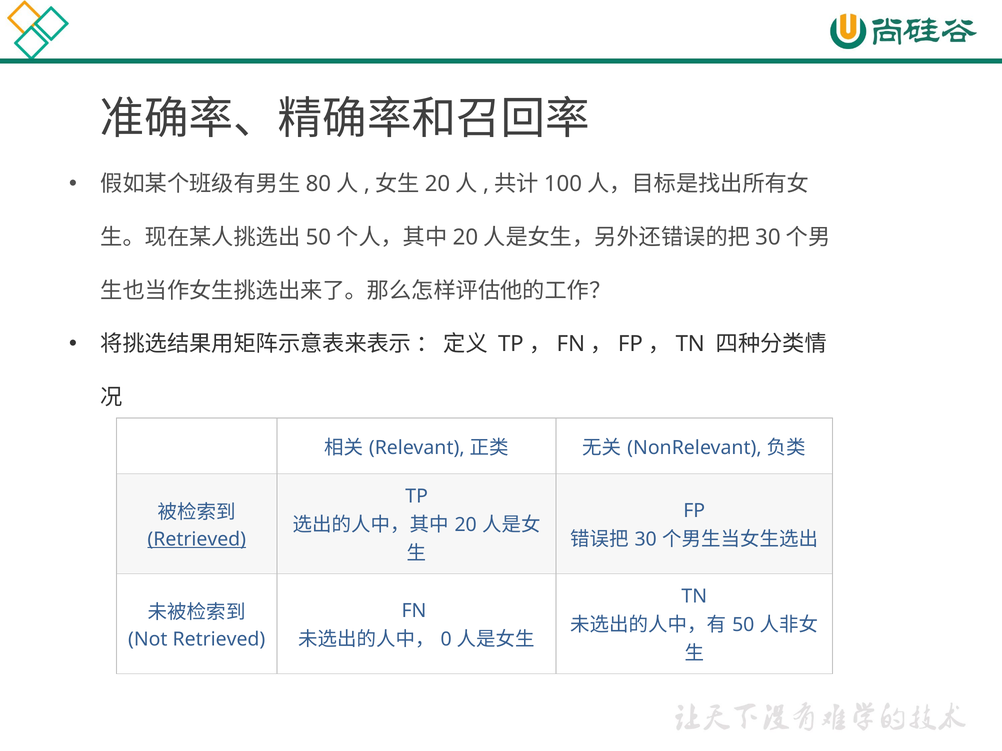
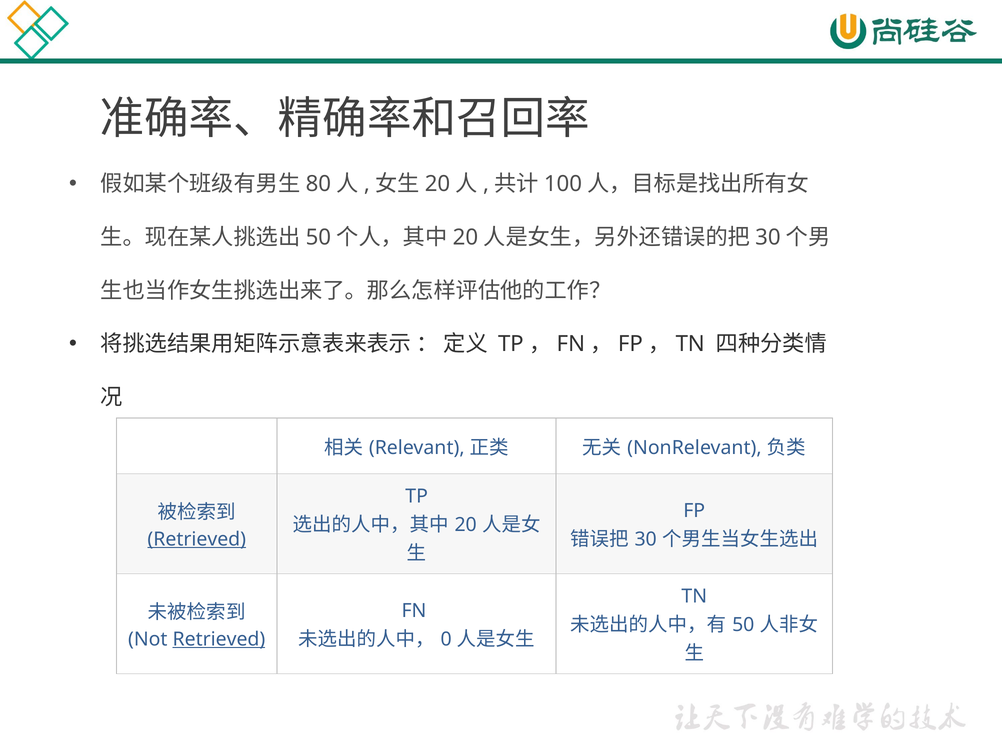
Retrieved underline: none -> present (219, 640)
